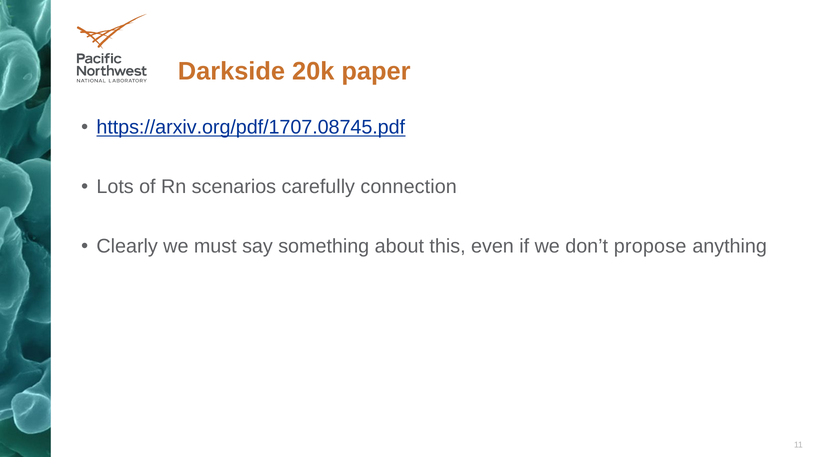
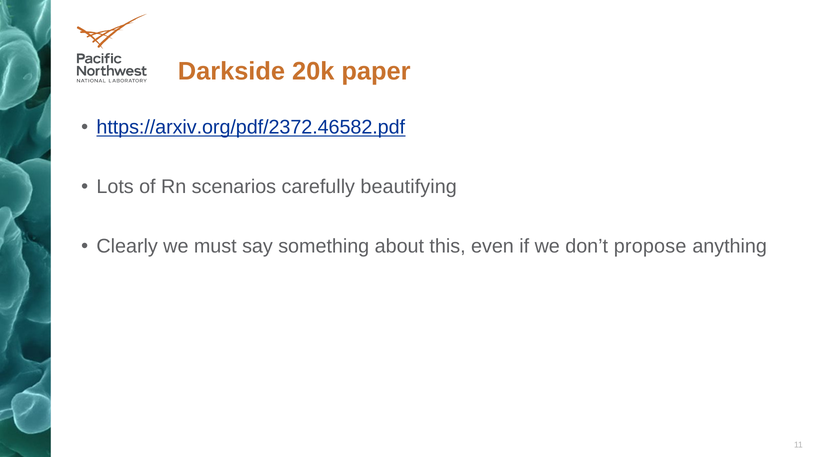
https://arxiv.org/pdf/1707.08745.pdf: https://arxiv.org/pdf/1707.08745.pdf -> https://arxiv.org/pdf/2372.46582.pdf (251, 127)
connection: connection -> beautifying (409, 187)
